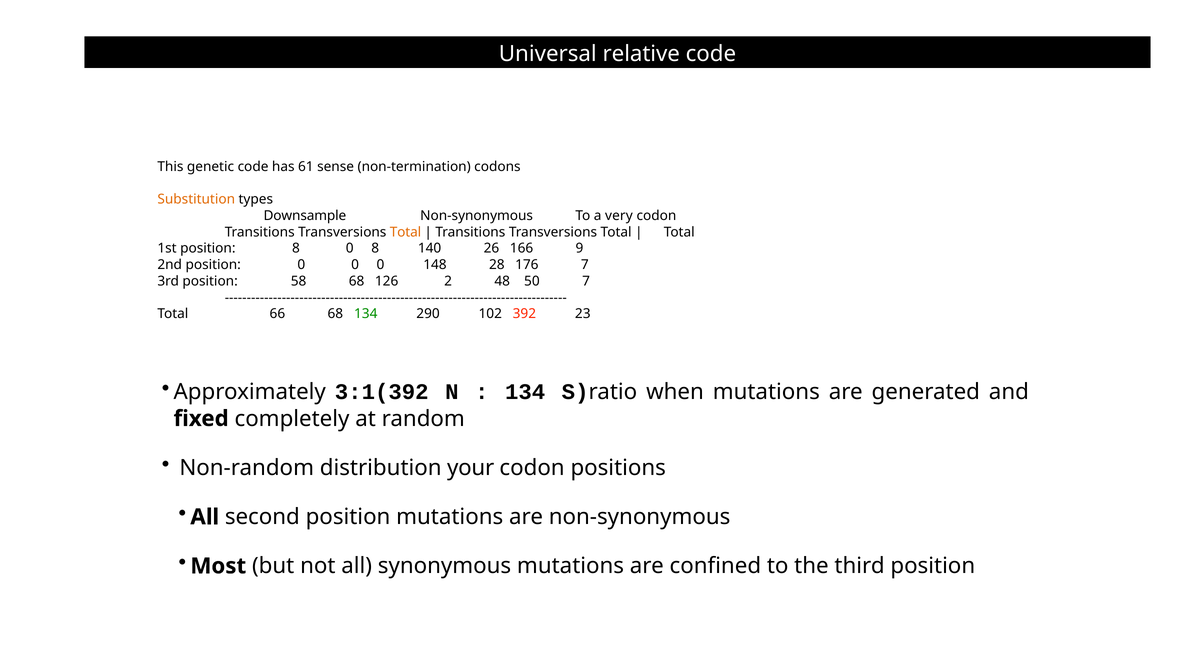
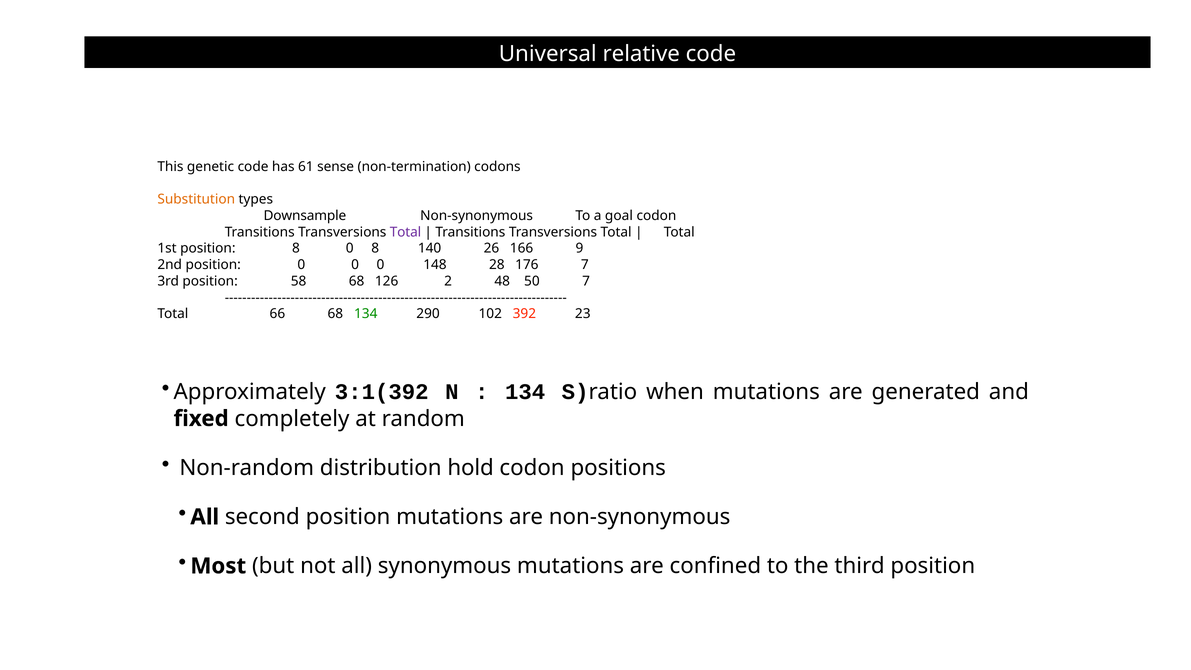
very: very -> goal (619, 216)
Total colour: orange -> purple (405, 232)
your: your -> hold (471, 468)
